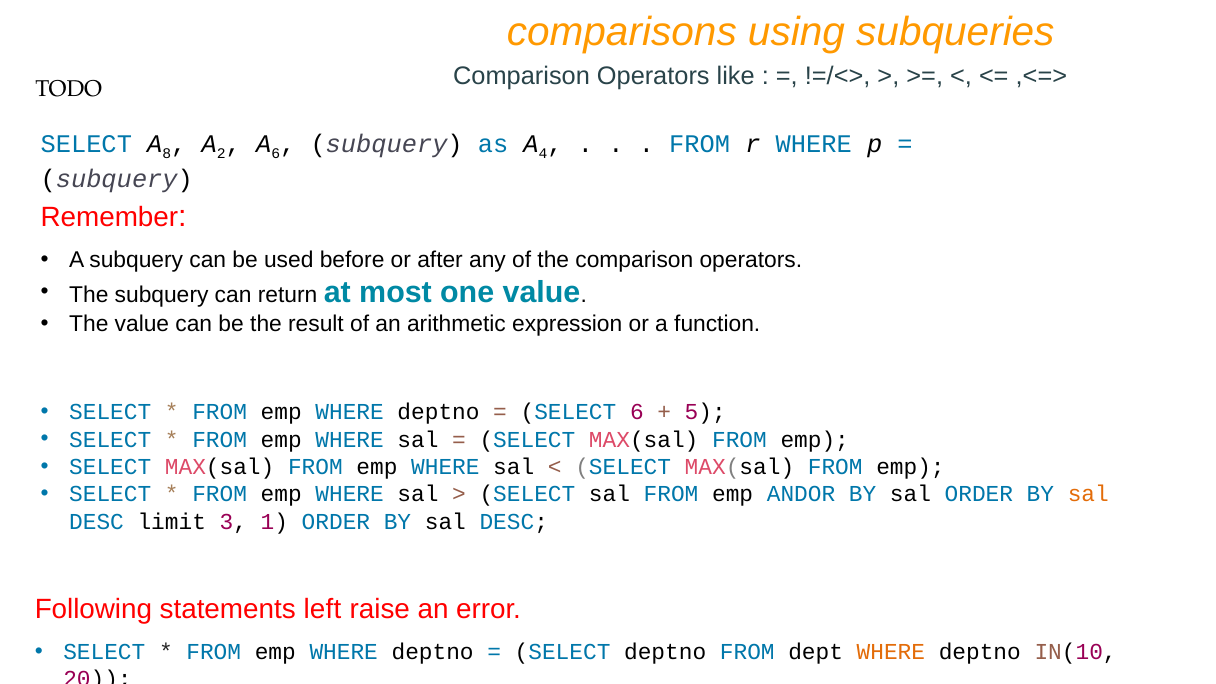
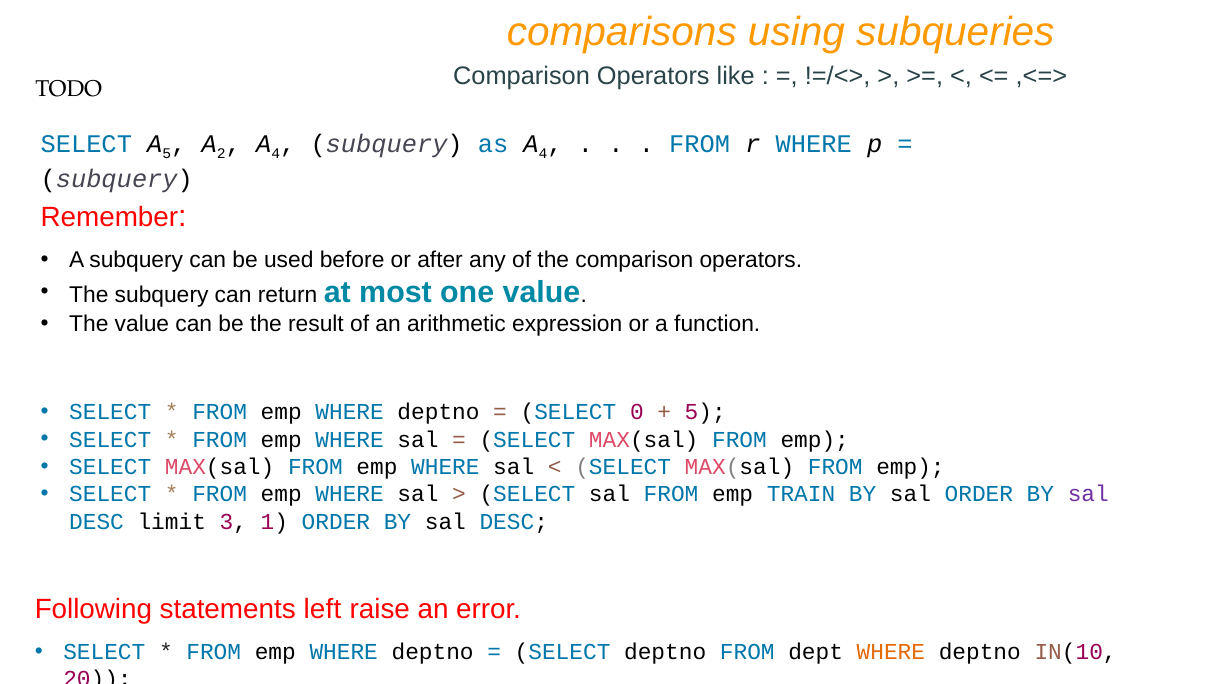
A 8: 8 -> 5 (167, 154)
6: 6 -> 4 (276, 154)
SELECT 6: 6 -> 0 (637, 412)
ANDOR: ANDOR -> TRAIN (801, 494)
sal colour: orange -> purple (1088, 494)
